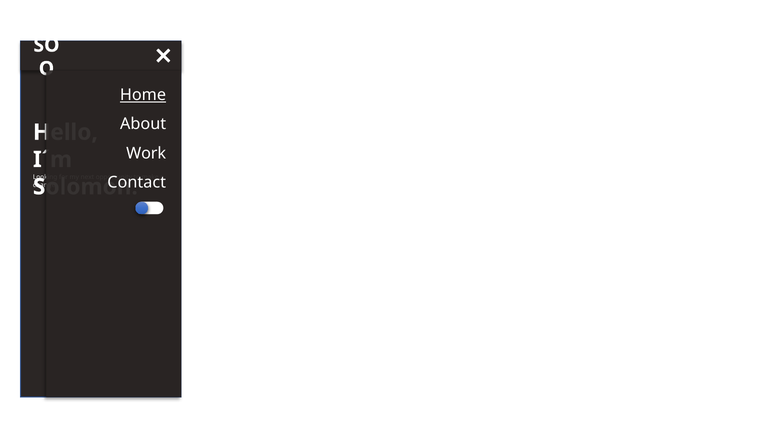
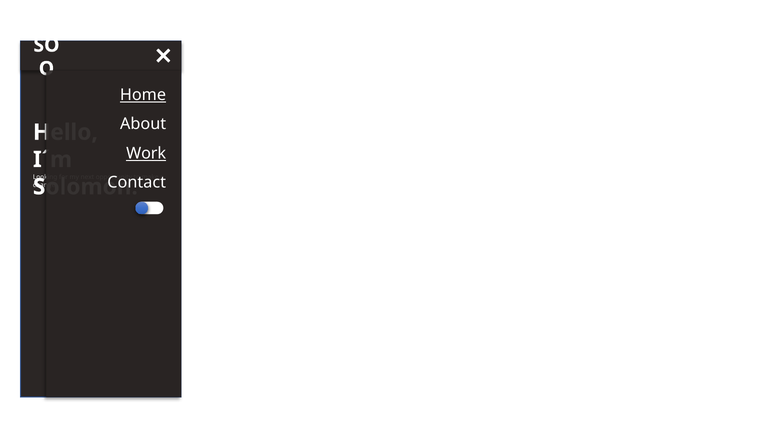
Work underline: none -> present (146, 153)
